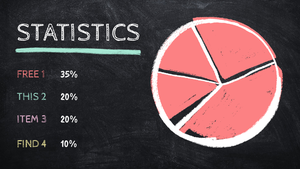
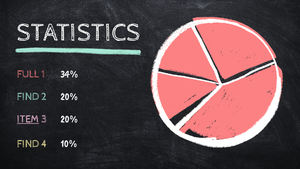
FREE: FREE -> FULL (28, 74)
35%: 35% -> 34% (69, 74)
THIS: THIS -> FIND (28, 96)
ITEM underline: none -> present (28, 119)
